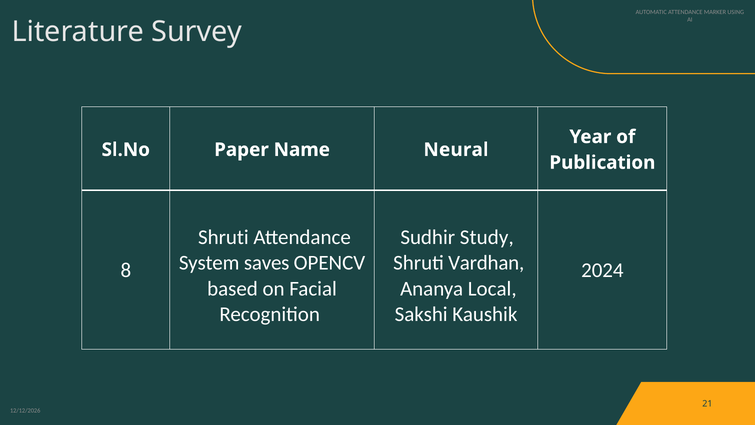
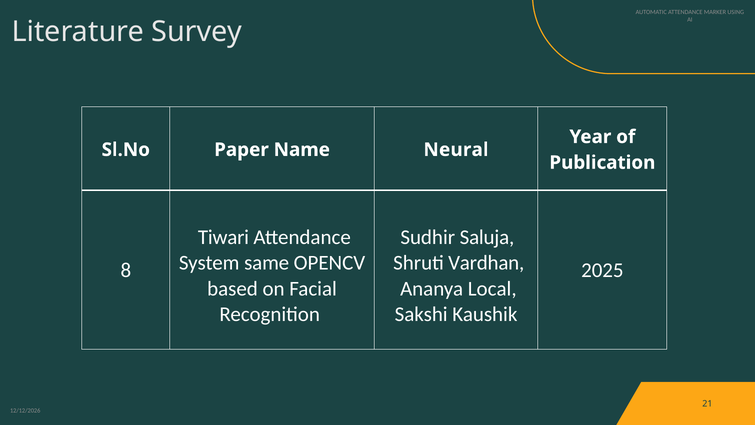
Shruti: Shruti -> Tiwari (223, 237)
Study: Study -> Saluja (487, 237)
saves: saves -> same (267, 263)
2024: 2024 -> 2025 (602, 270)
